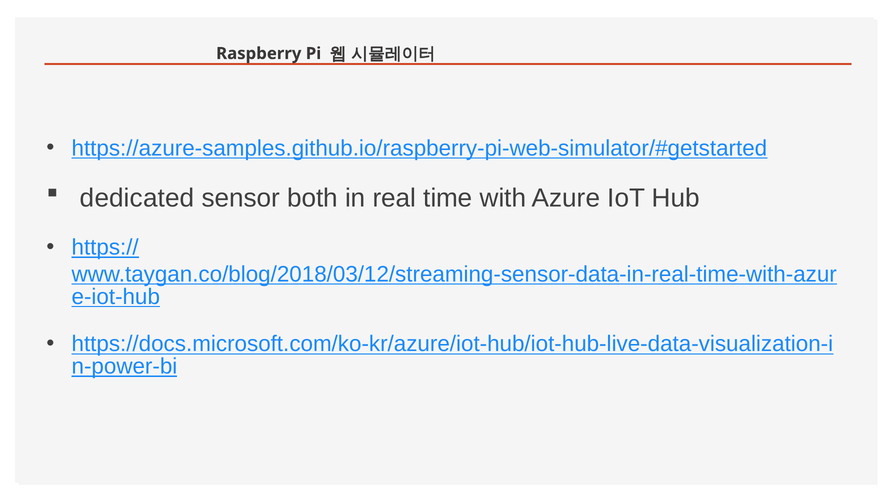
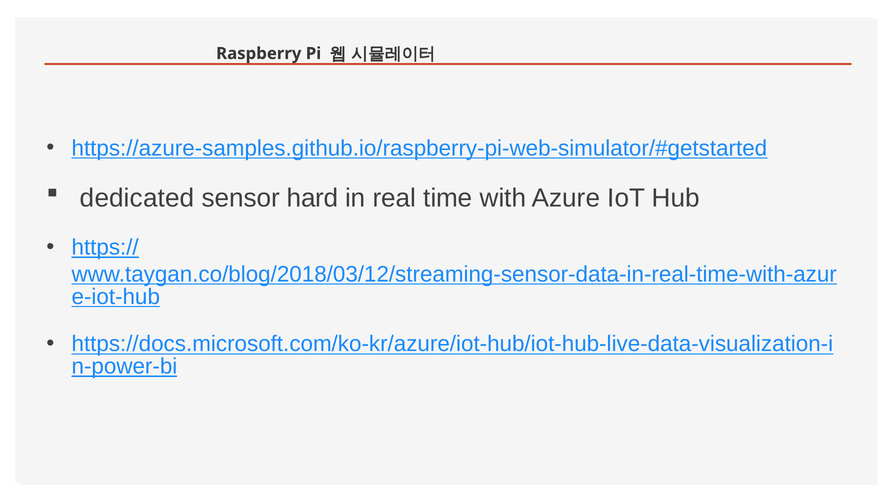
both: both -> hard (313, 198)
